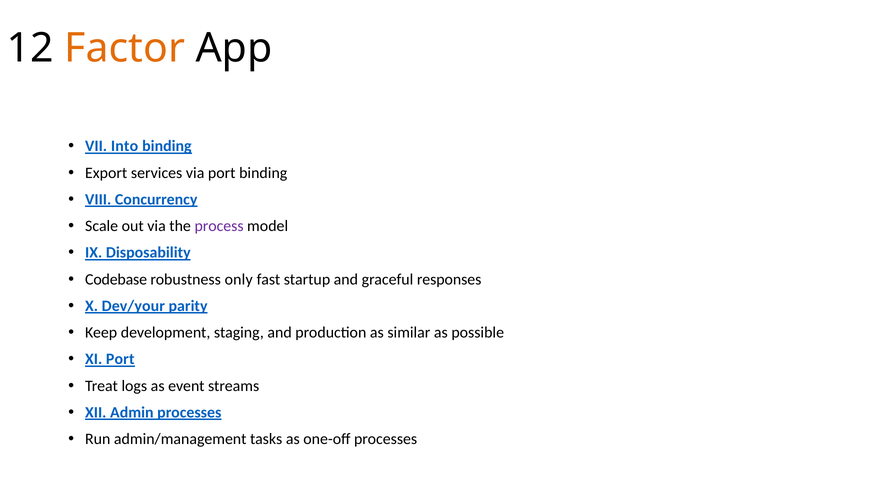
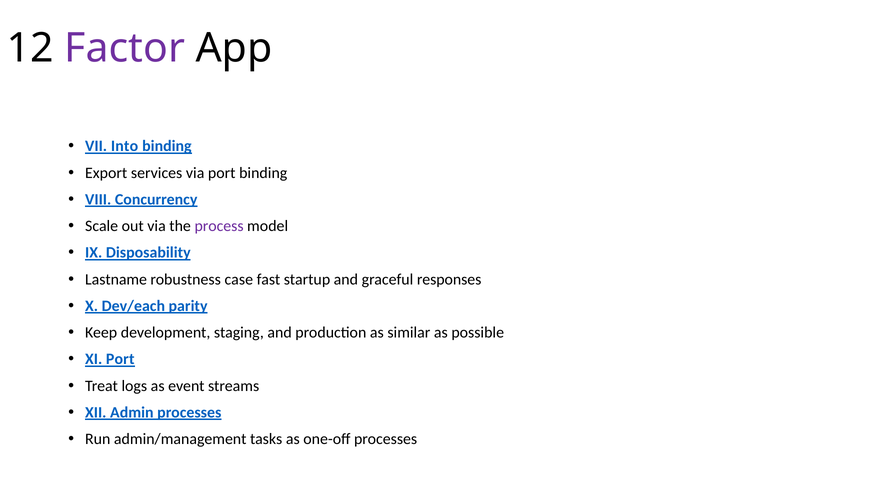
Factor colour: orange -> purple (125, 48)
Codebase: Codebase -> Lastname (116, 279)
only: only -> case (239, 279)
Dev/your: Dev/your -> Dev/each (133, 306)
